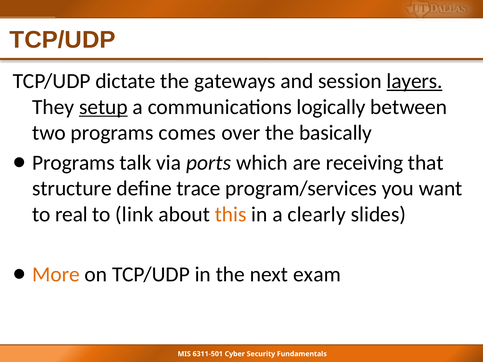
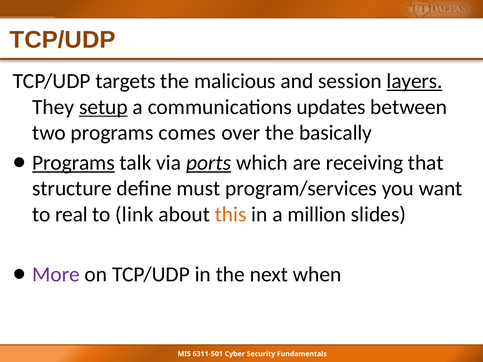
dictate: dictate -> targets (125, 81)
gateways: gateways -> malicious (235, 81)
logically: logically -> updates (331, 107)
Programs underline: none -> present (73, 163)
ports underline: none -> present (209, 163)
trace: trace -> must (198, 189)
clearly: clearly -> million (317, 214)
More colour: orange -> purple (56, 275)
exam: exam -> when (317, 275)
